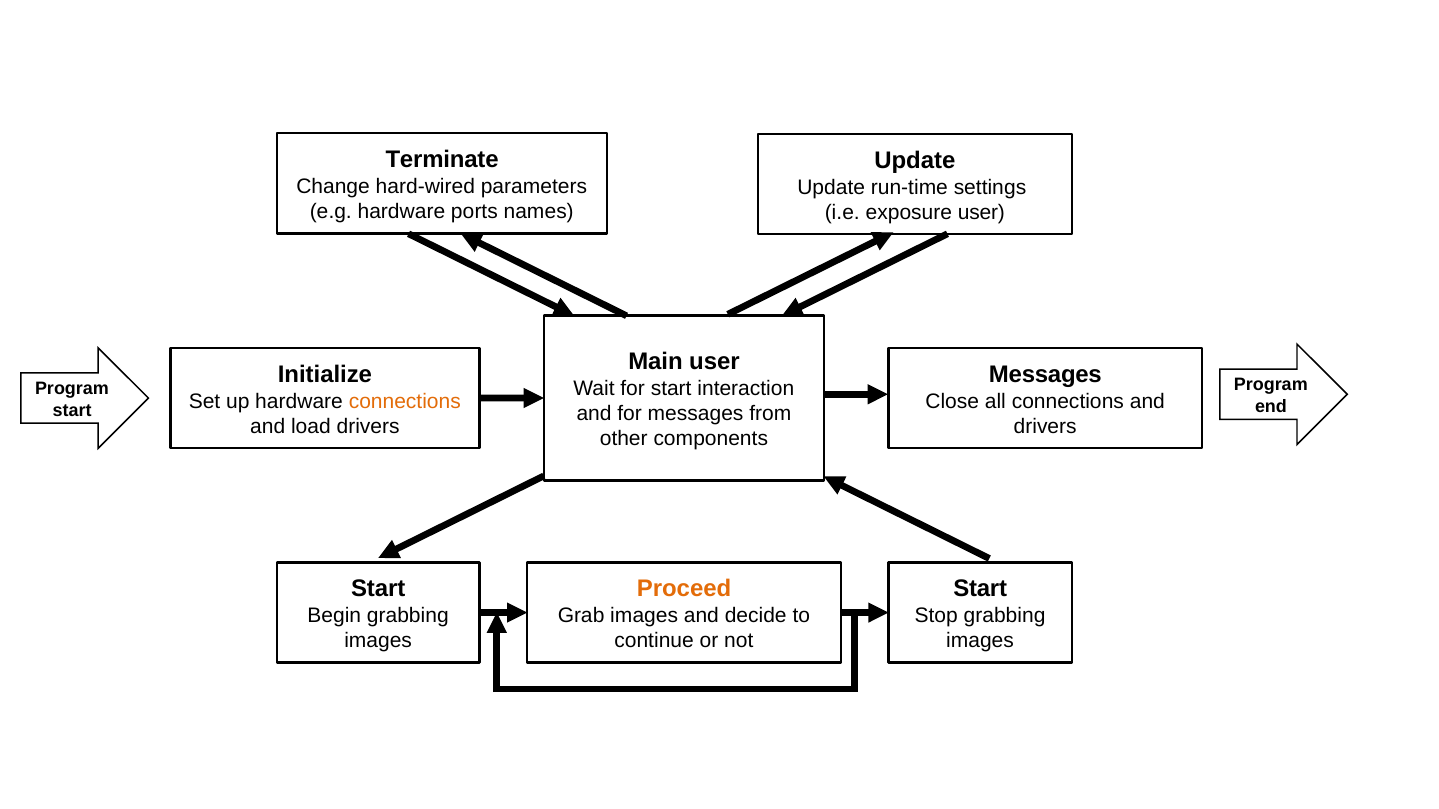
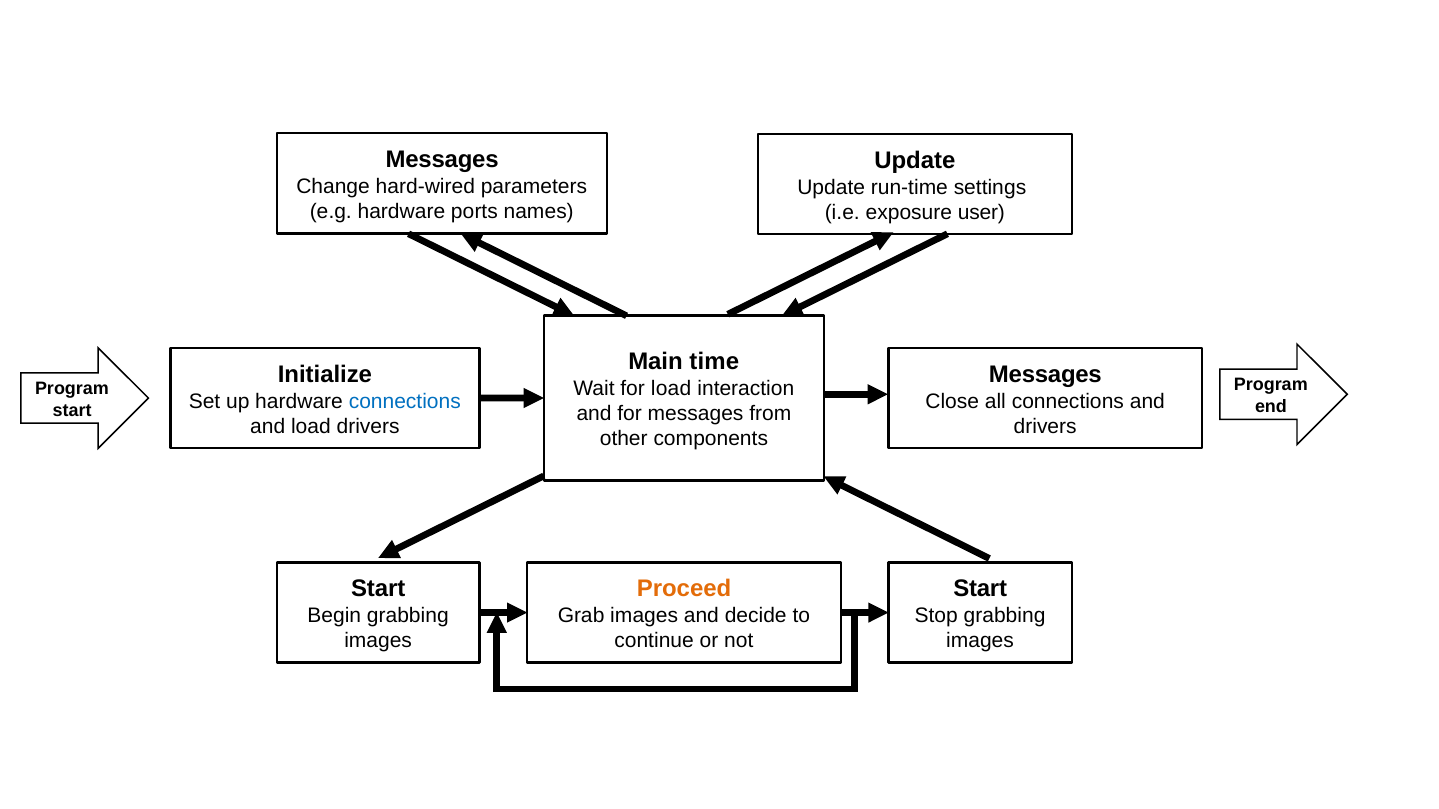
Terminate: Terminate -> Messages (442, 160)
Main user: user -> time (714, 362)
for start: start -> load (671, 389)
connections colour: orange -> blue (405, 401)
